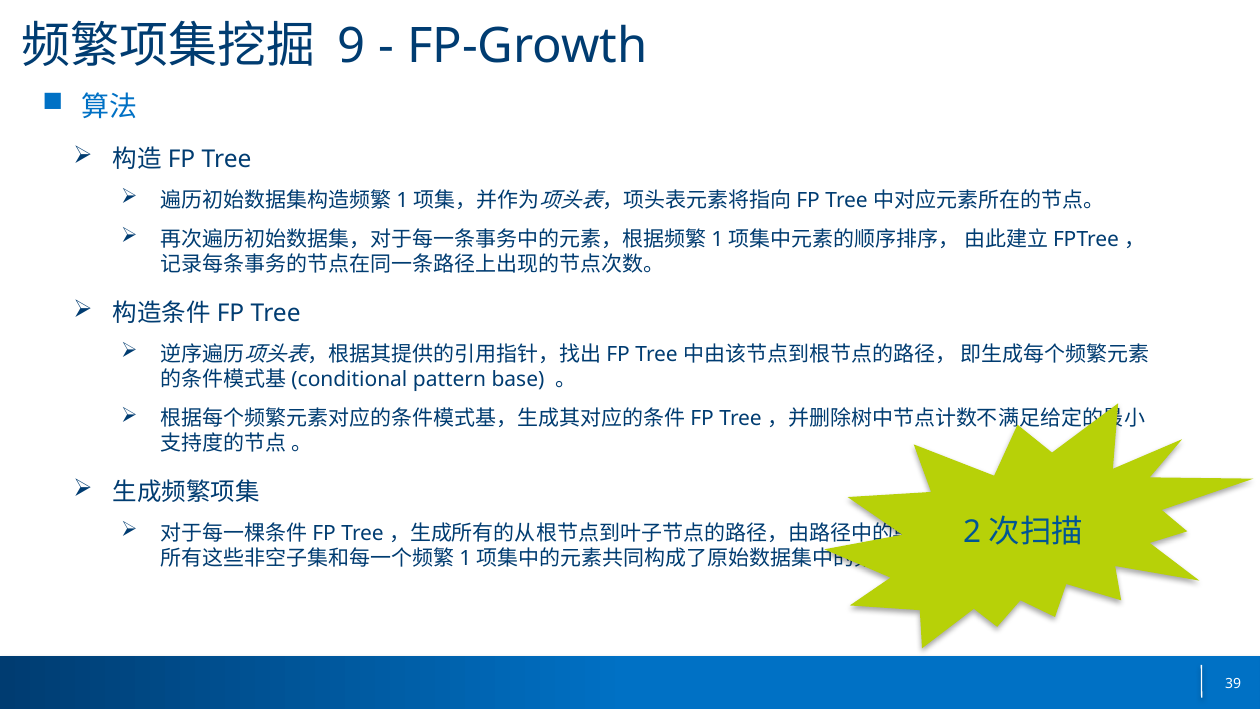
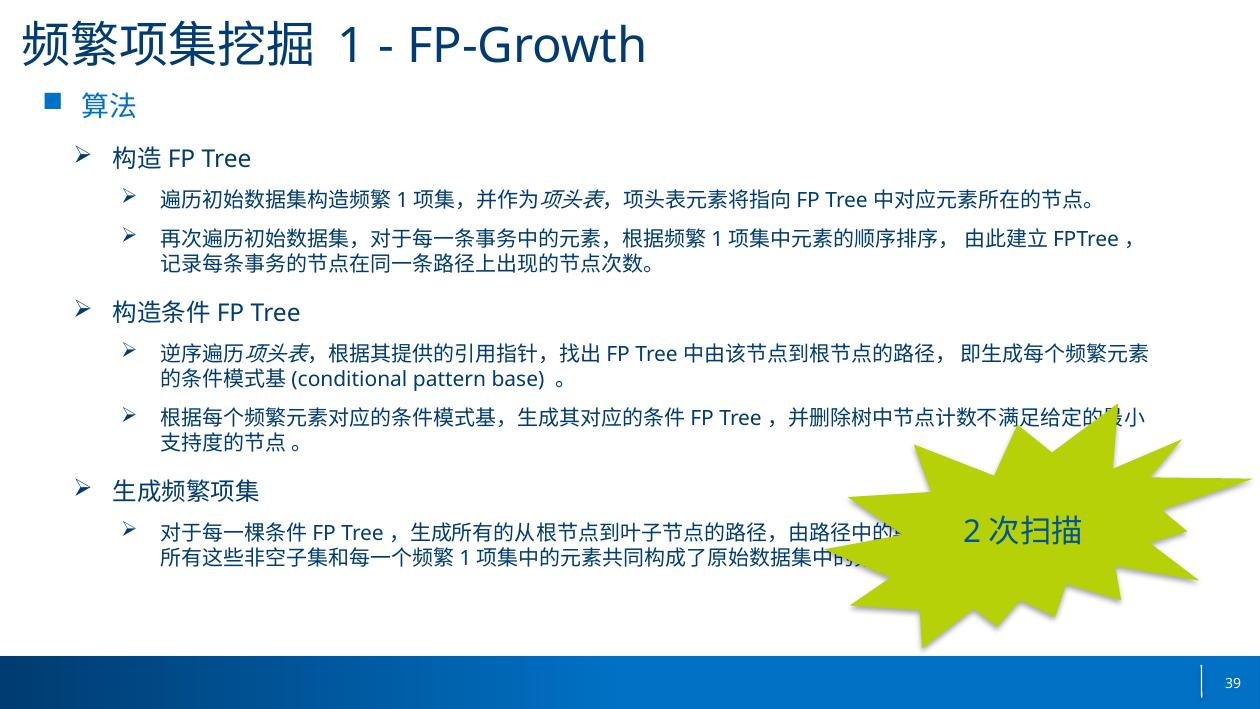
9: 9 -> 1 (352, 46)
